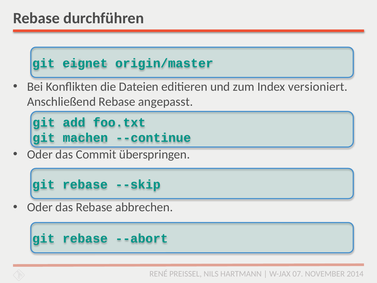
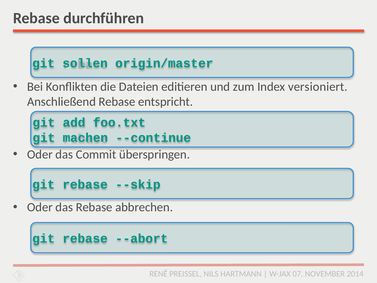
eignet: eignet -> sollen (85, 63)
angepasst: angepasst -> entspricht (166, 102)
